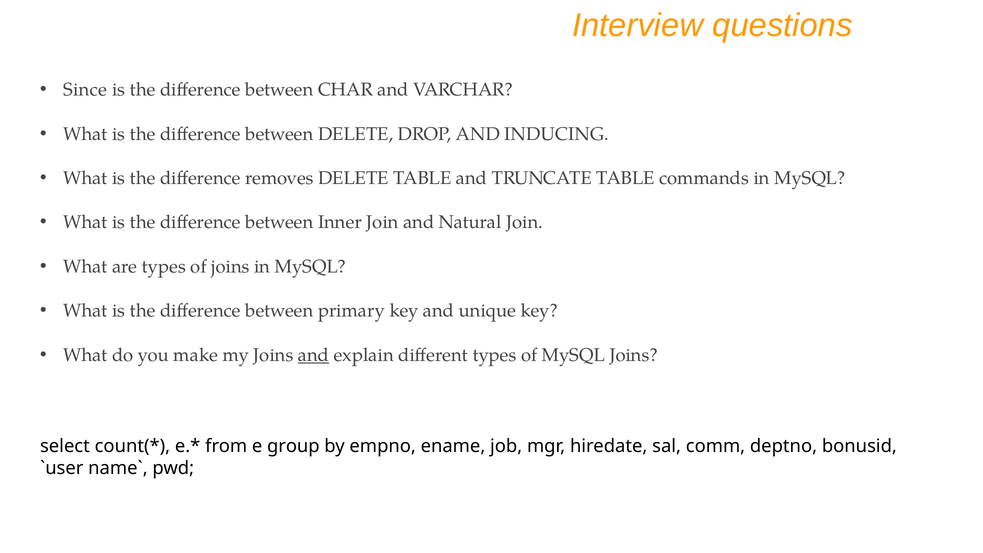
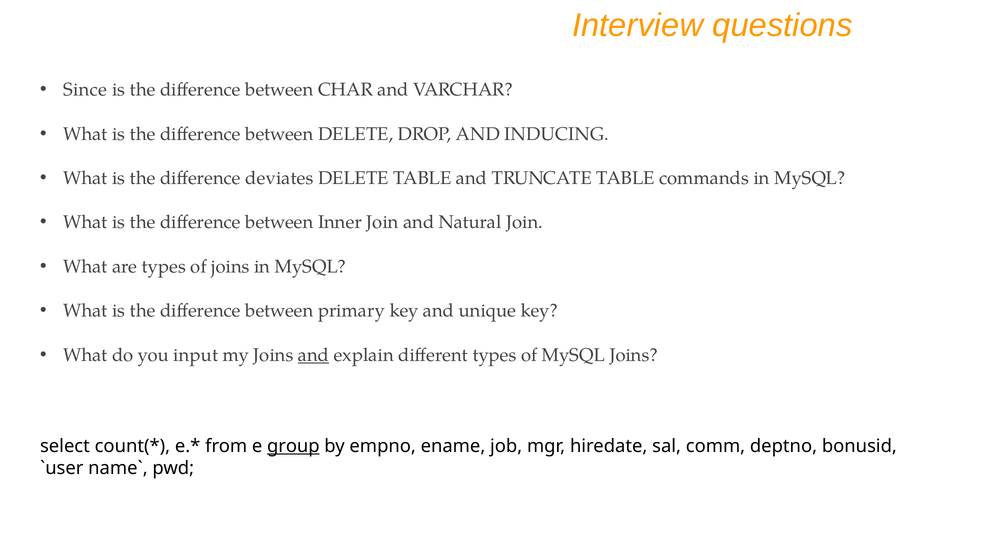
removes: removes -> deviates (279, 178)
make: make -> input (196, 355)
group underline: none -> present (293, 446)
